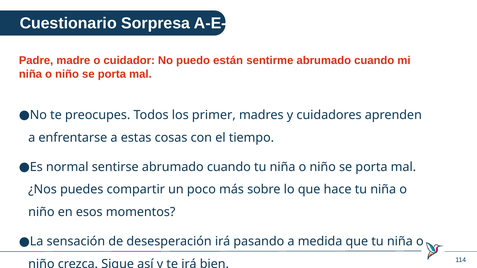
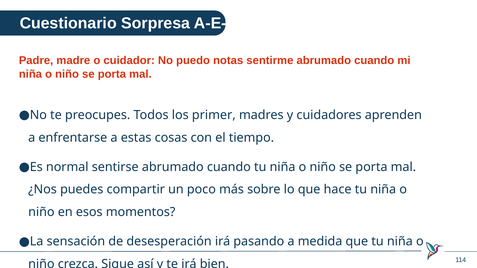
están: están -> notas (228, 61)
